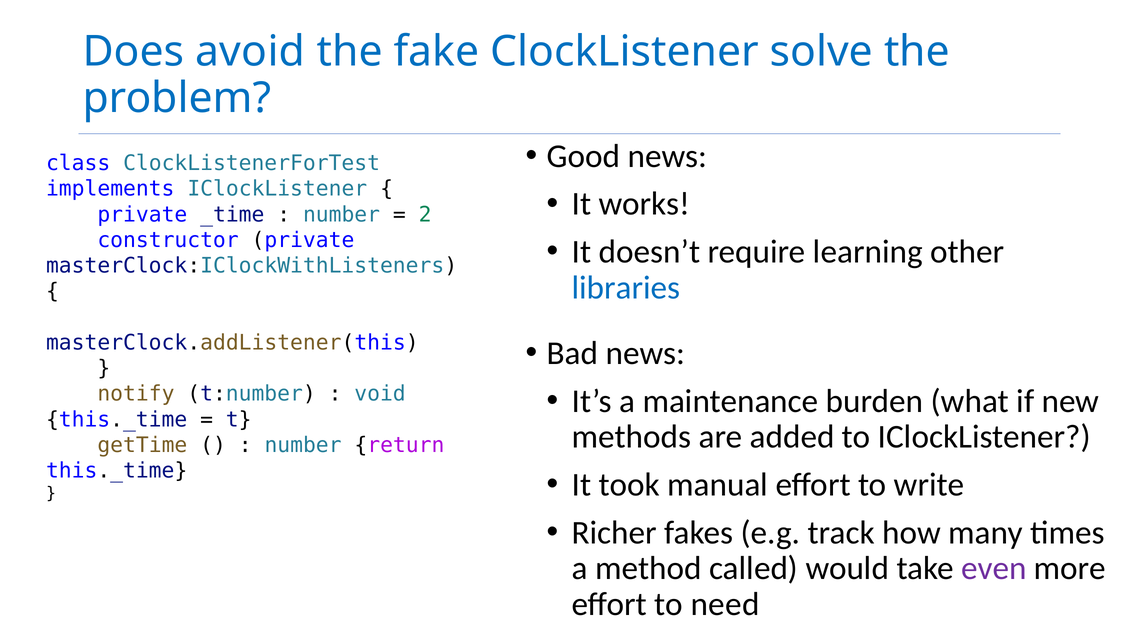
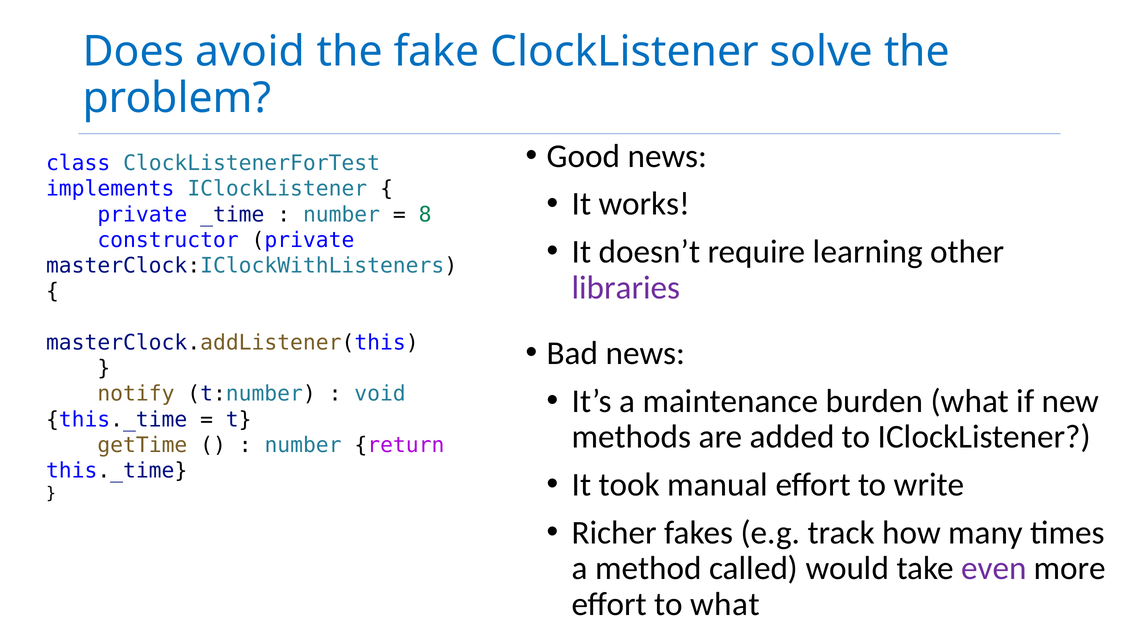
2: 2 -> 8 (425, 214)
libraries colour: blue -> purple (626, 288)
to need: need -> what (725, 604)
